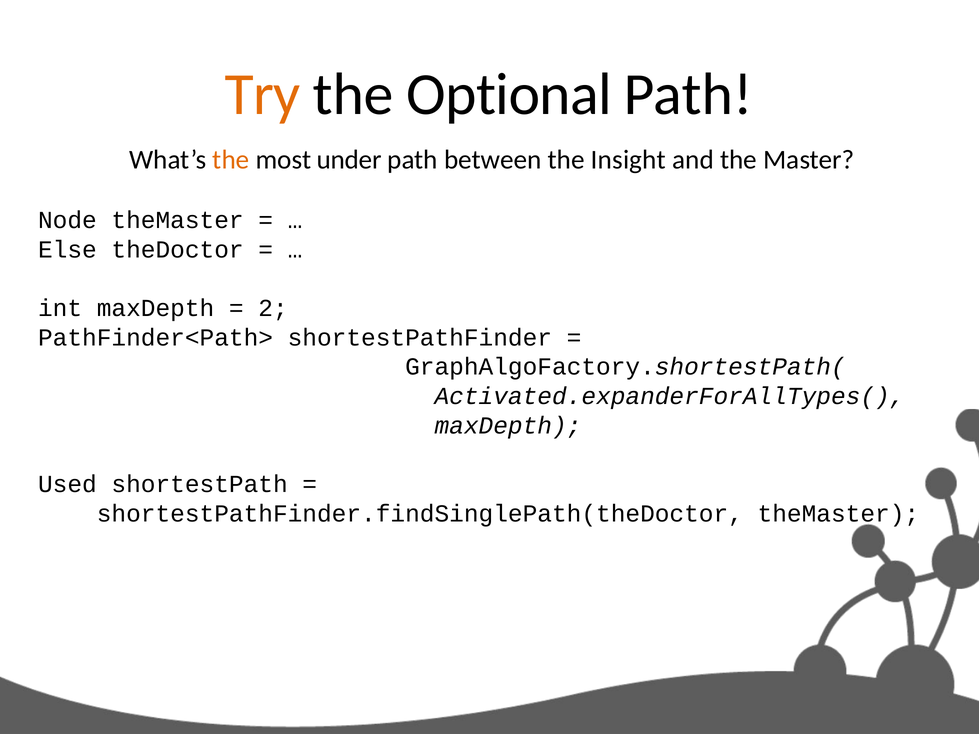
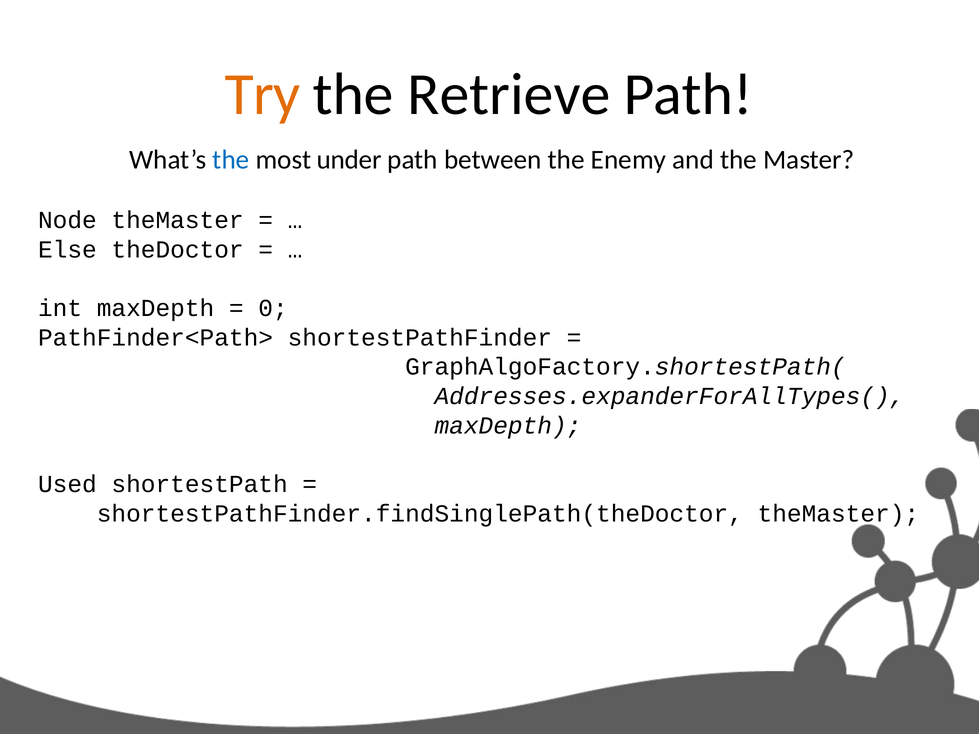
Optional: Optional -> Retrieve (509, 95)
the colour: orange -> blue (231, 160)
Insight: Insight -> Enemy (628, 160)
2: 2 -> 0 (273, 308)
Activated.expanderForAllTypes(: Activated.expanderForAllTypes( -> Addresses.expanderForAllTypes( (669, 396)
